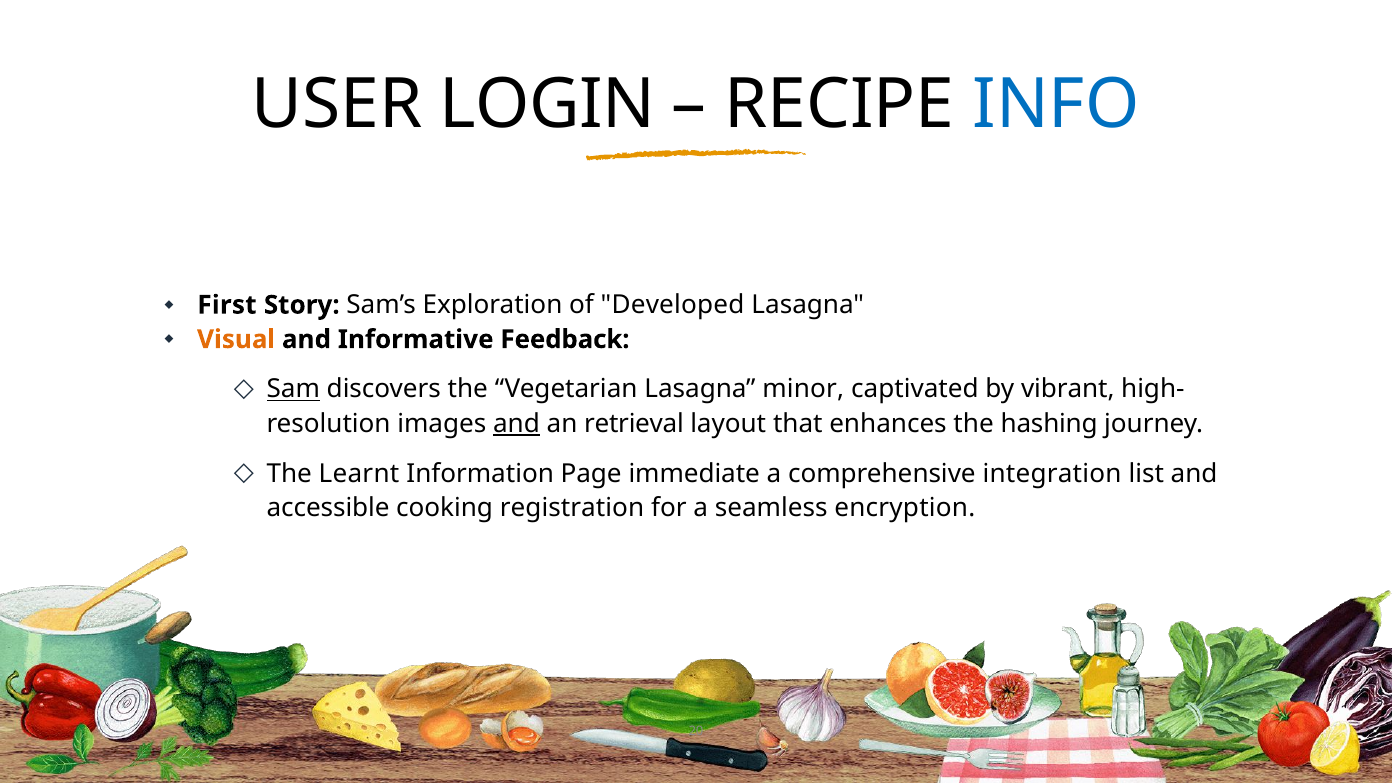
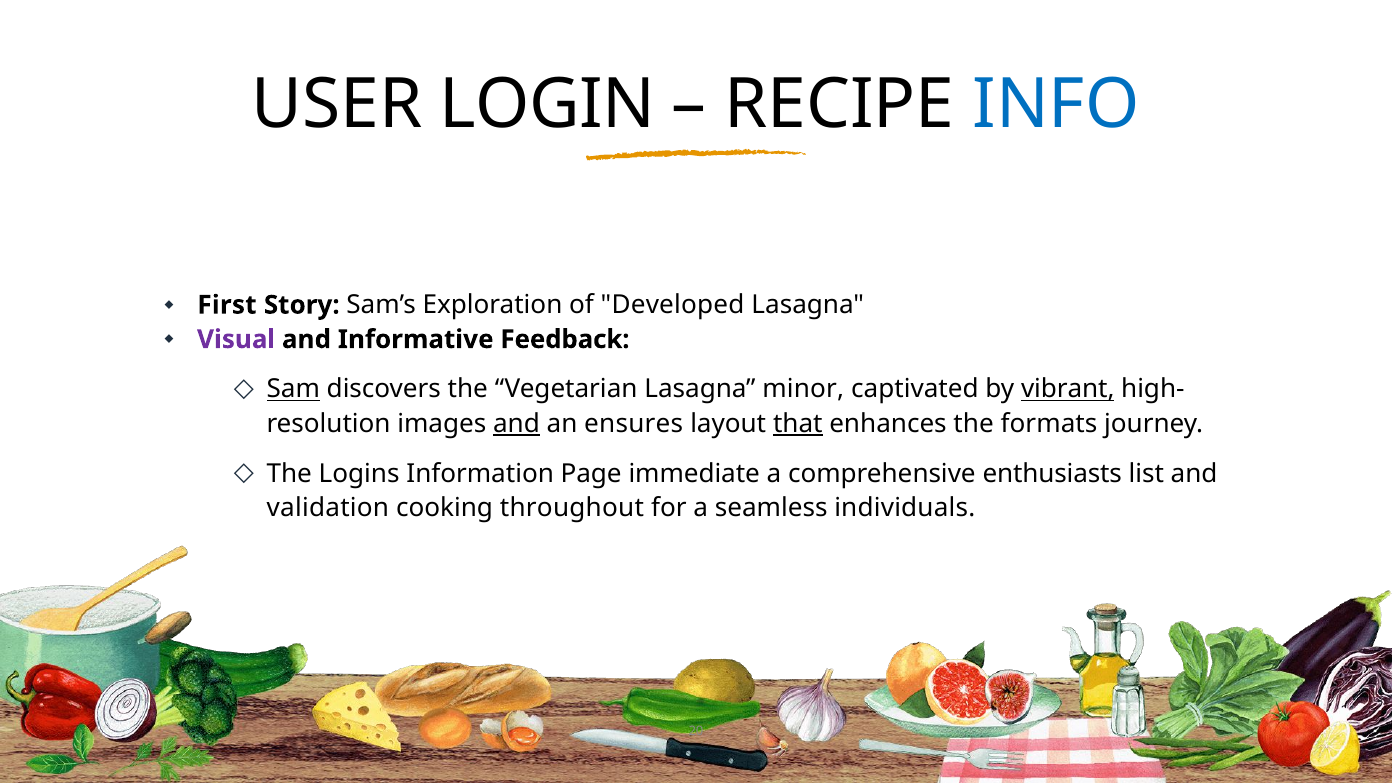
Visual colour: orange -> purple (236, 339)
vibrant underline: none -> present (1068, 389)
retrieval: retrieval -> ensures (634, 424)
that underline: none -> present (798, 424)
hashing: hashing -> formats (1049, 424)
Learnt: Learnt -> Logins (359, 474)
integration: integration -> enthusiasts (1052, 474)
accessible: accessible -> validation (328, 508)
registration: registration -> throughout (572, 508)
encryption: encryption -> individuals (905, 508)
